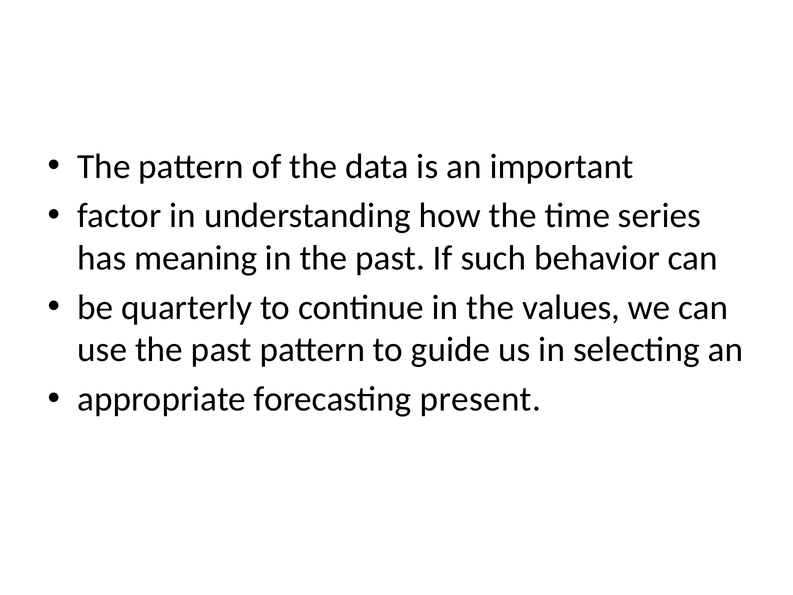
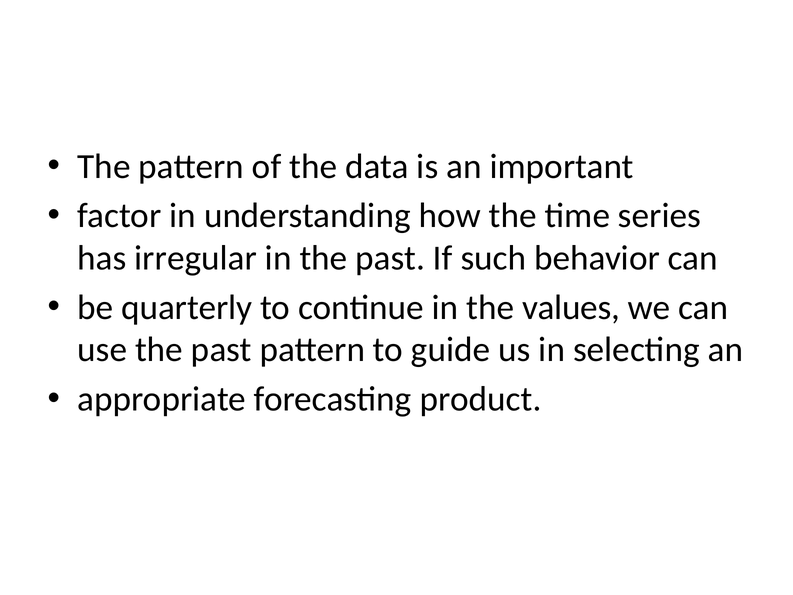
meaning: meaning -> irregular (196, 258)
present: present -> product (481, 399)
